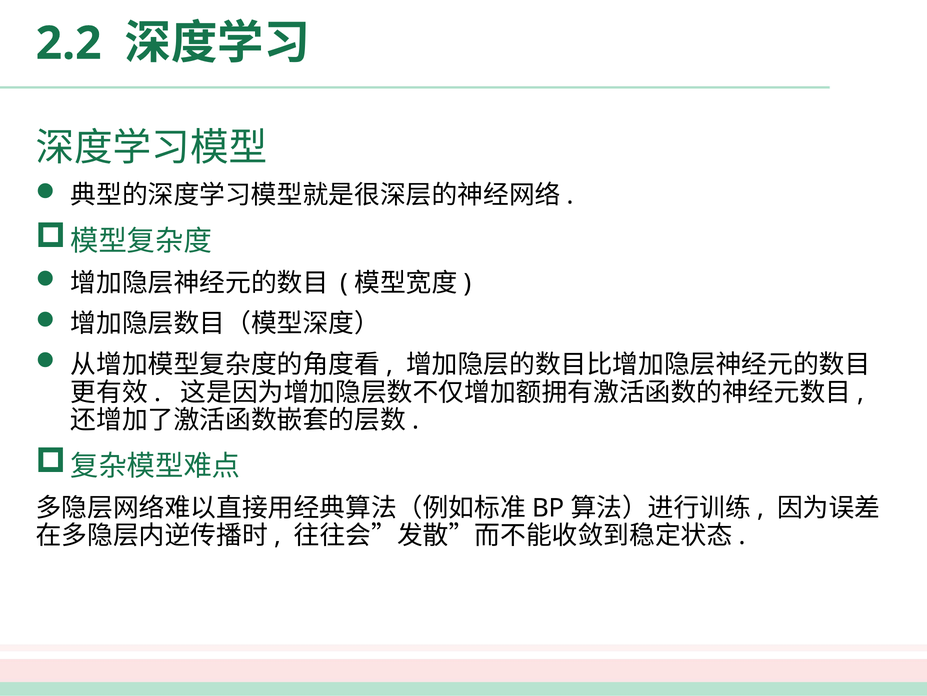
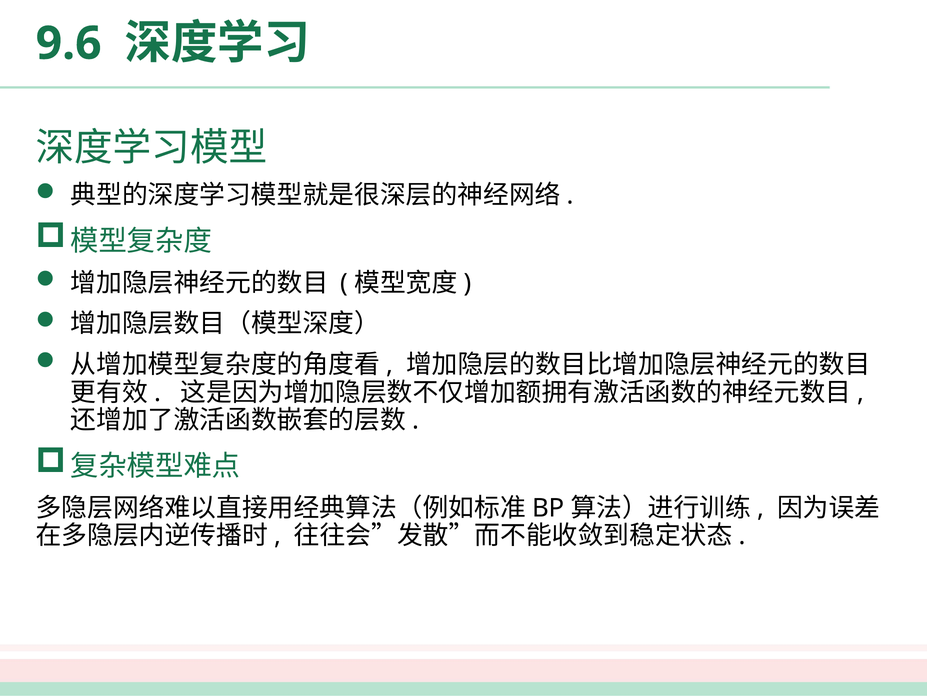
2.2: 2.2 -> 9.6 (69, 43)
